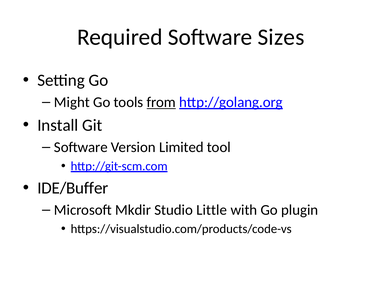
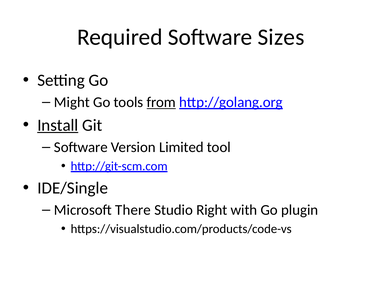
Install underline: none -> present (58, 125)
IDE/Buffer: IDE/Buffer -> IDE/Single (73, 188)
Mkdir: Mkdir -> There (133, 210)
Little: Little -> Right (212, 210)
